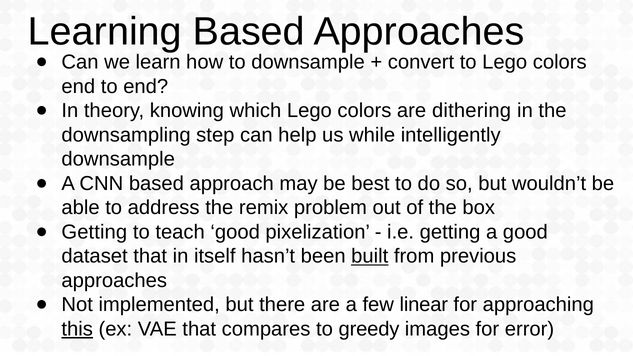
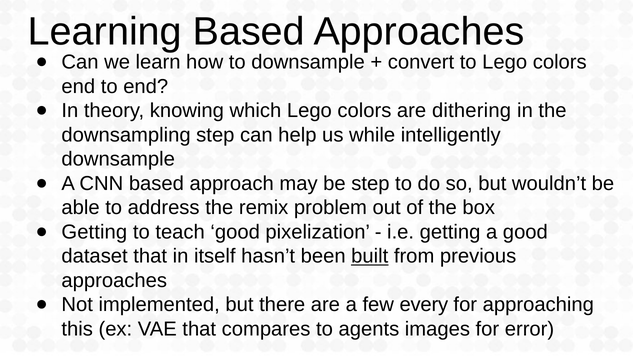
be best: best -> step (370, 184)
linear: linear -> every (424, 305)
this underline: present -> none (77, 329)
greedy: greedy -> agents (369, 329)
